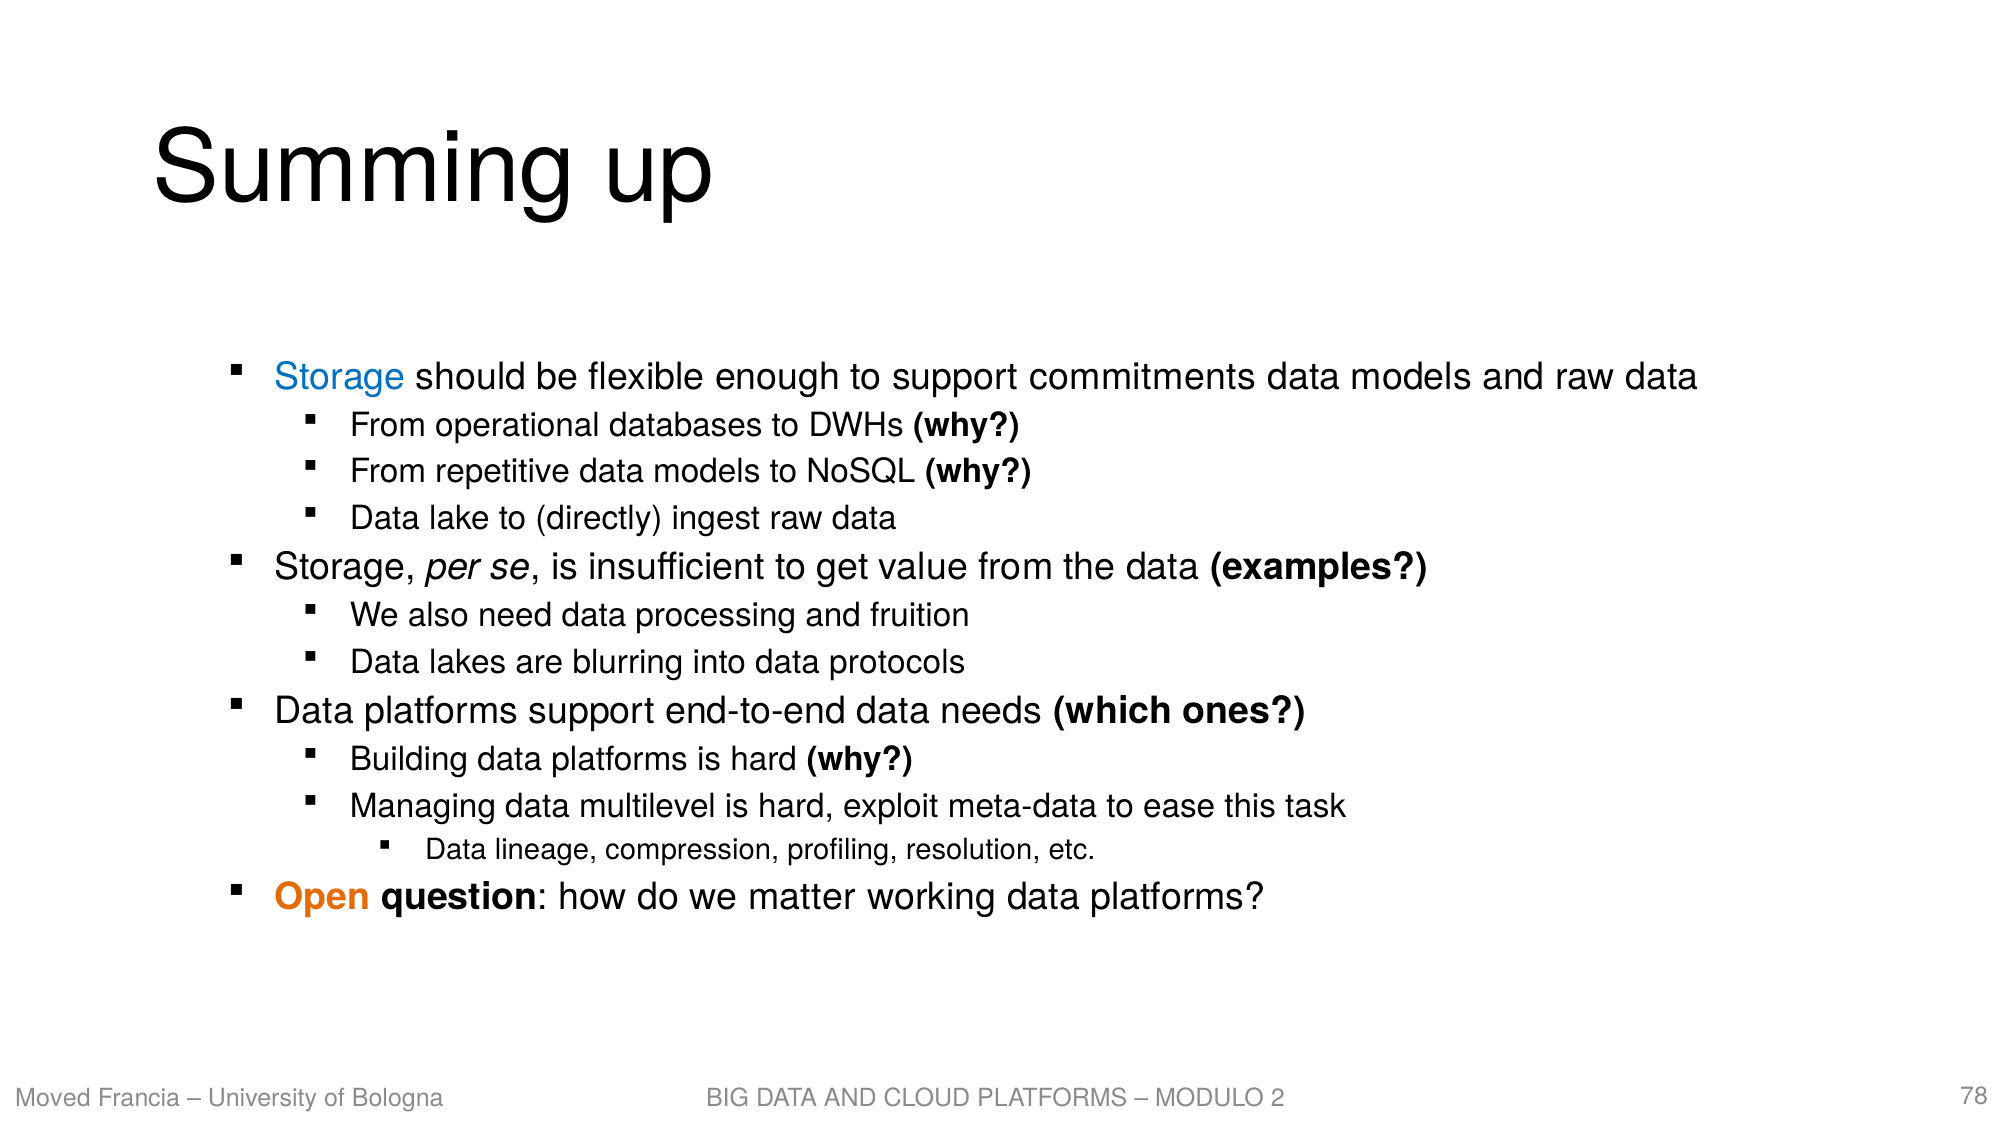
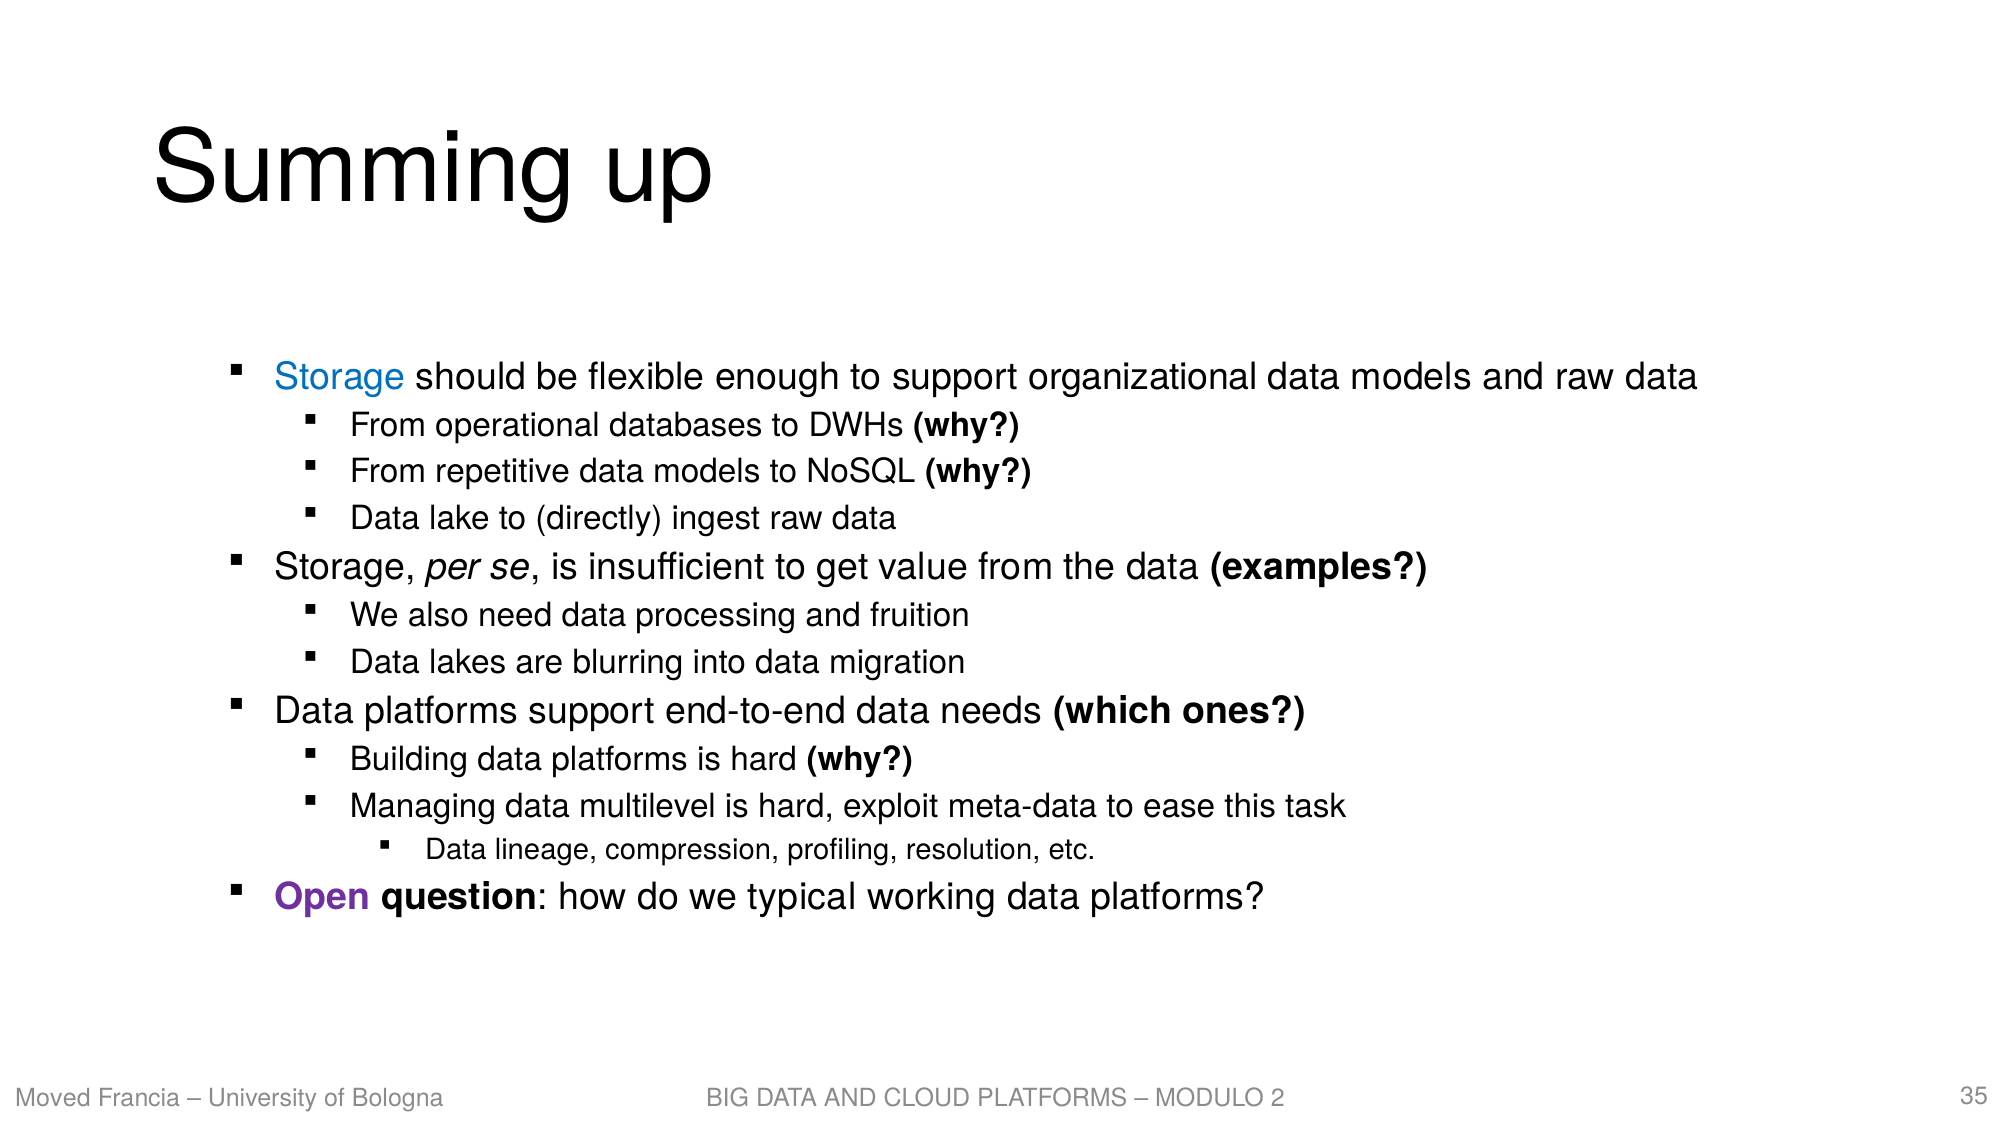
commitments: commitments -> organizational (1143, 377)
protocols: protocols -> migration (897, 662)
Open colour: orange -> purple (323, 897)
matter: matter -> typical (802, 897)
78: 78 -> 35 (1974, 1096)
